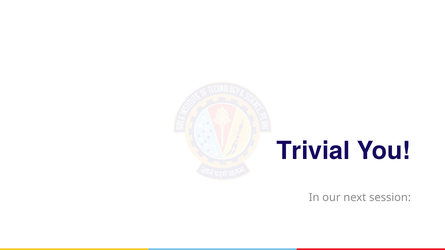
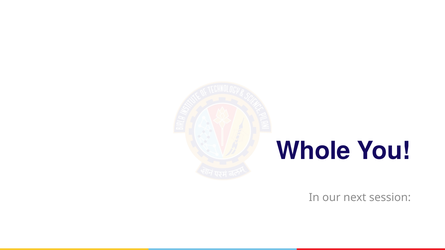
Trivial: Trivial -> Whole (313, 151)
